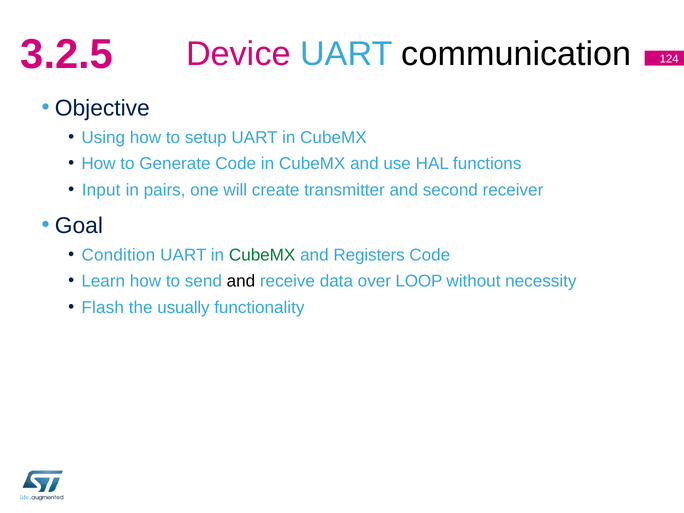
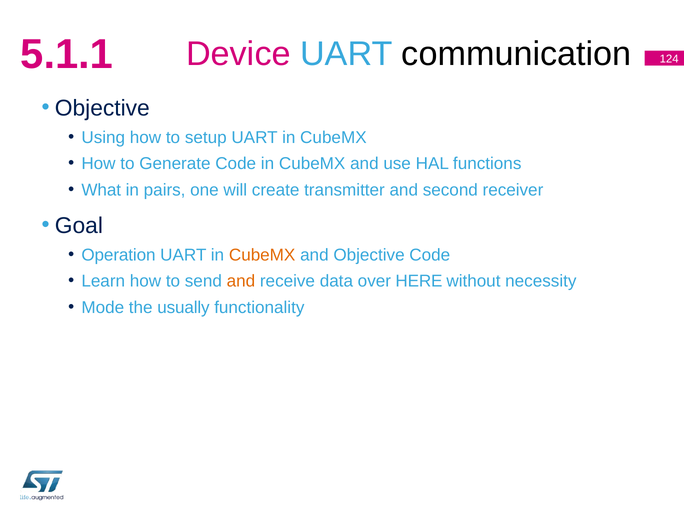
3.2.5: 3.2.5 -> 5.1.1 (67, 54)
Input: Input -> What (101, 190)
Condition: Condition -> Operation (118, 255)
CubeMX colour: green -> orange (262, 255)
and Registers: Registers -> Objective (369, 255)
and colour: black -> orange (241, 281)
LOOP: LOOP -> HERE (419, 281)
Flash: Flash -> Mode (103, 307)
